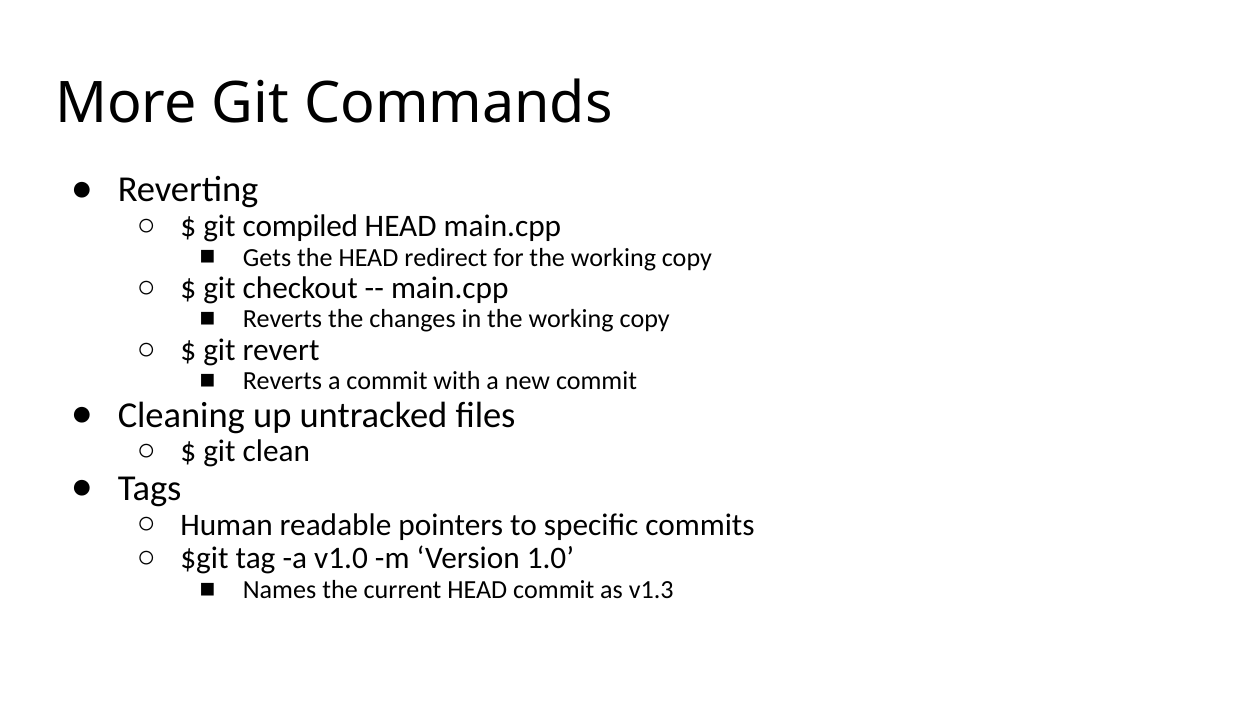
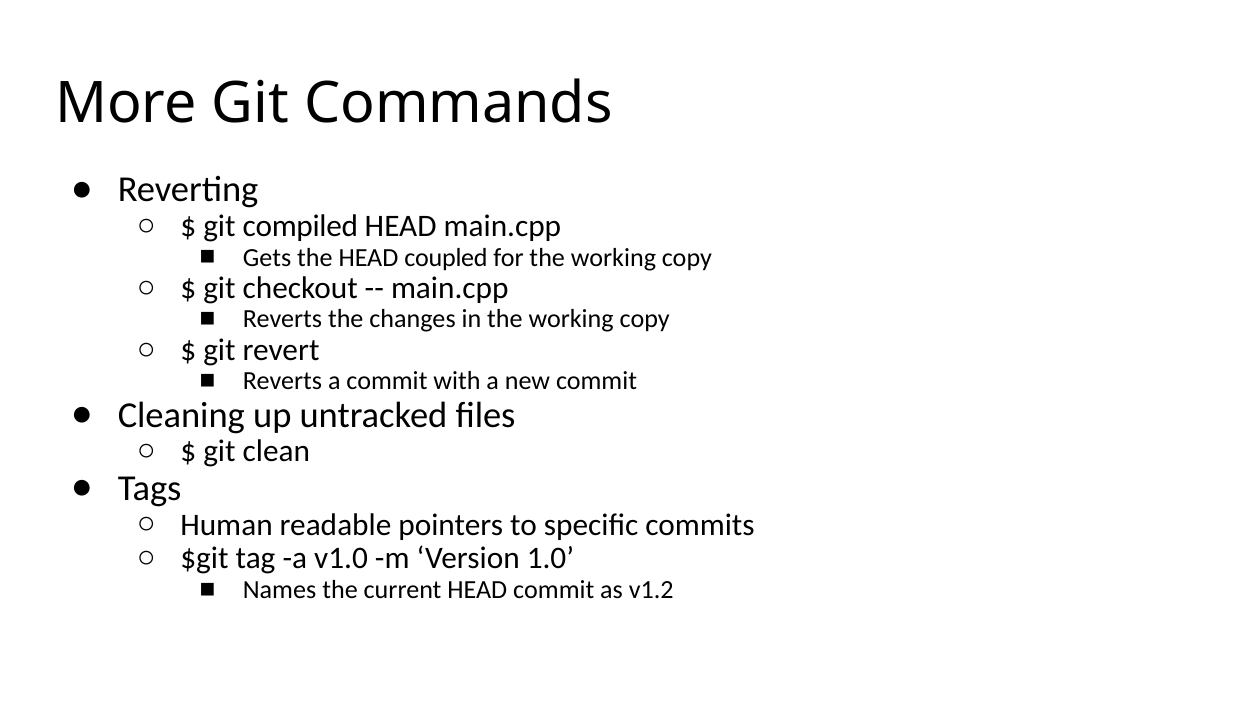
redirect: redirect -> coupled (446, 257)
v1.3: v1.3 -> v1.2 (651, 590)
